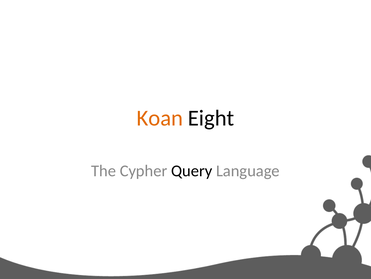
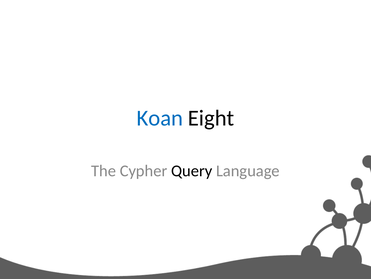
Koan colour: orange -> blue (160, 118)
